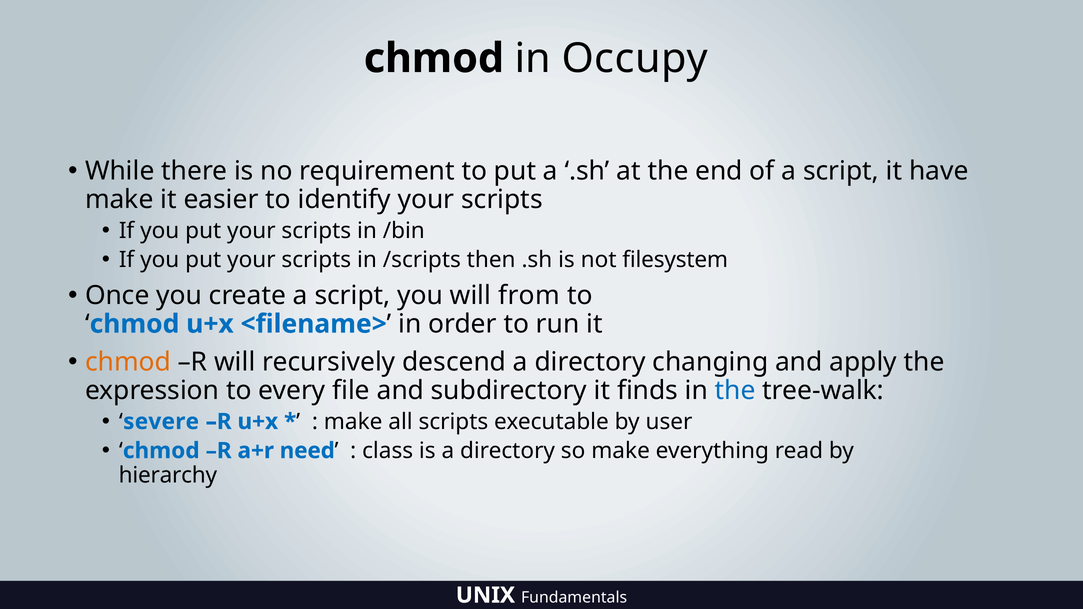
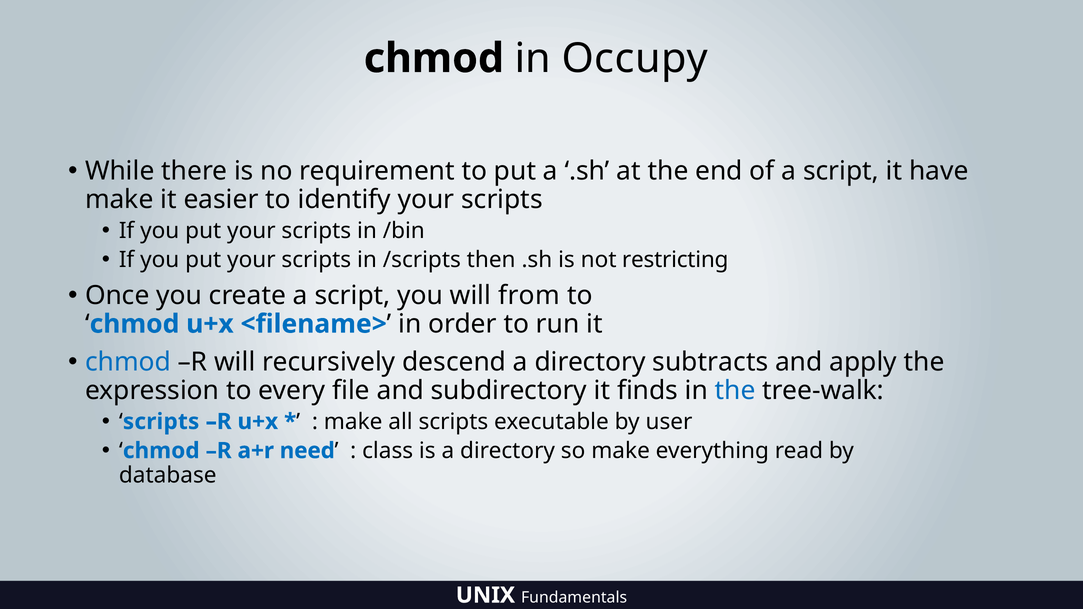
filesystem: filesystem -> restricting (675, 260)
chmod colour: orange -> blue (128, 362)
changing: changing -> subtracts (710, 362)
severe: severe -> scripts (161, 422)
hierarchy: hierarchy -> database (168, 475)
